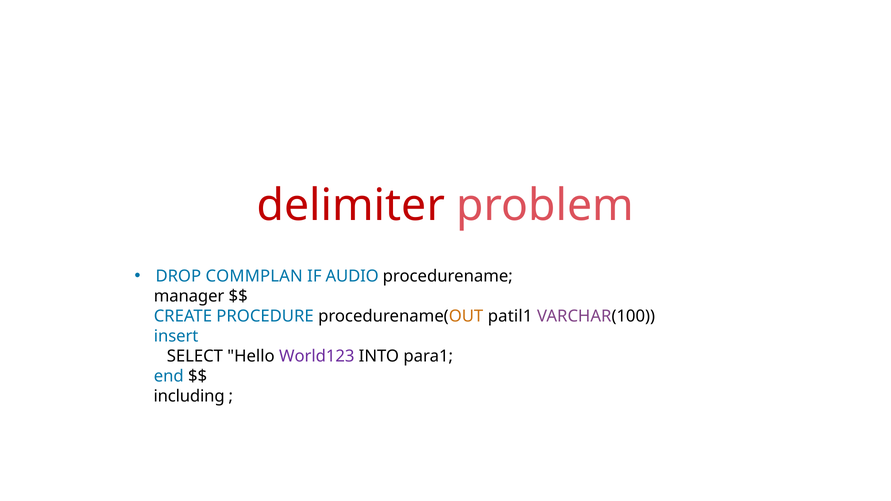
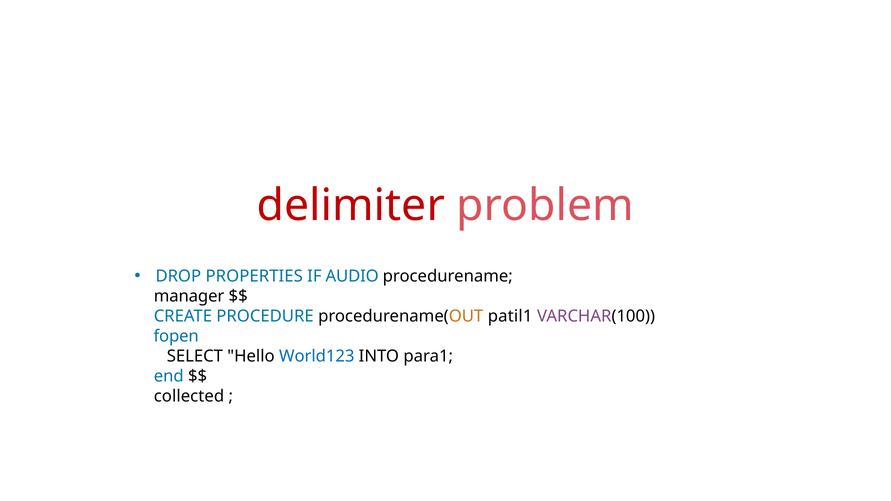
COMMPLAN: COMMPLAN -> PROPERTIES (254, 276)
insert: insert -> fopen (176, 336)
World123 colour: purple -> blue (317, 356)
including: including -> collected (189, 396)
